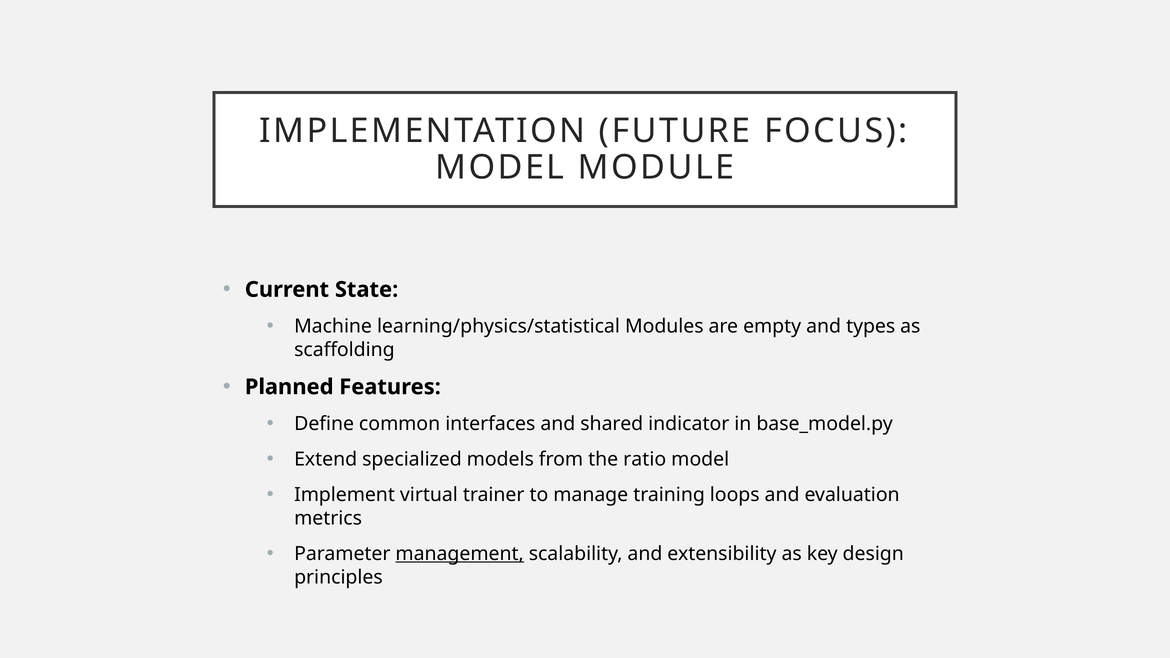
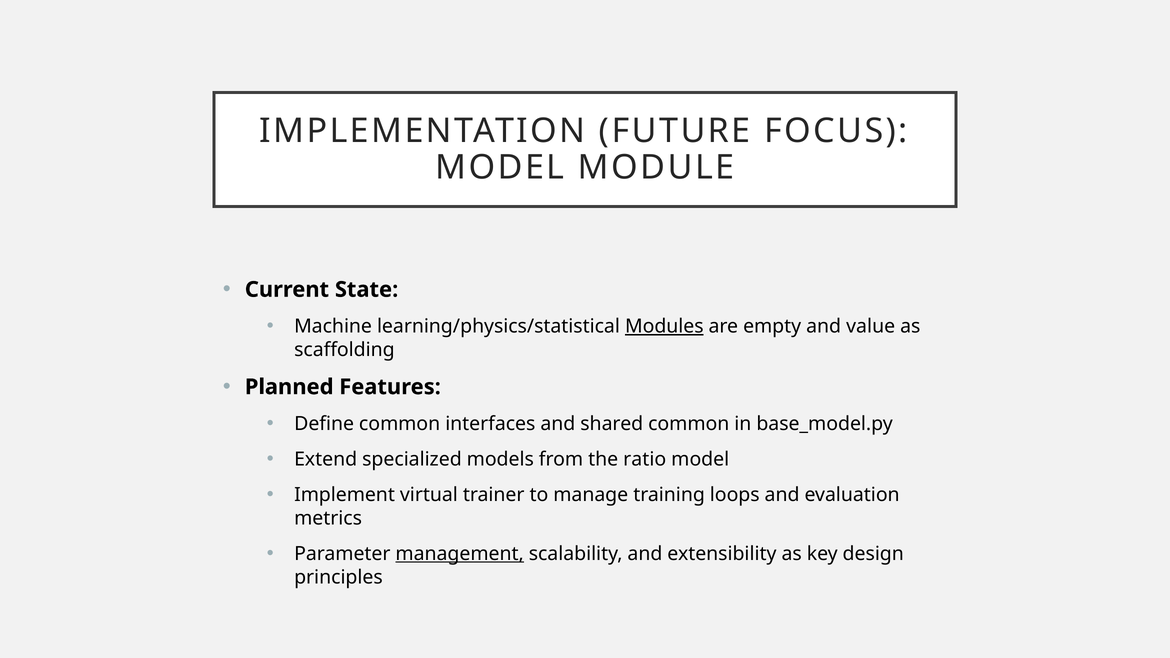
Modules underline: none -> present (664, 326)
types: types -> value (871, 326)
shared indicator: indicator -> common (689, 424)
